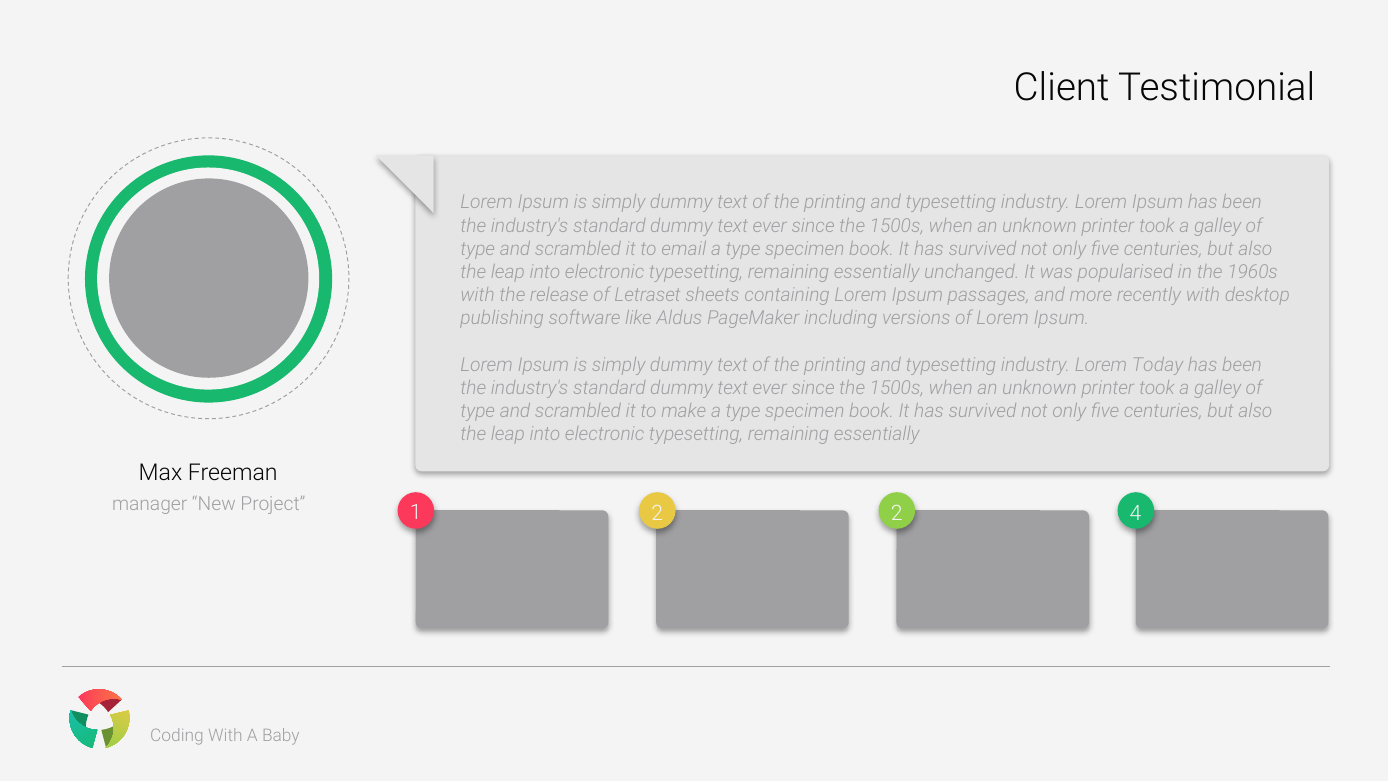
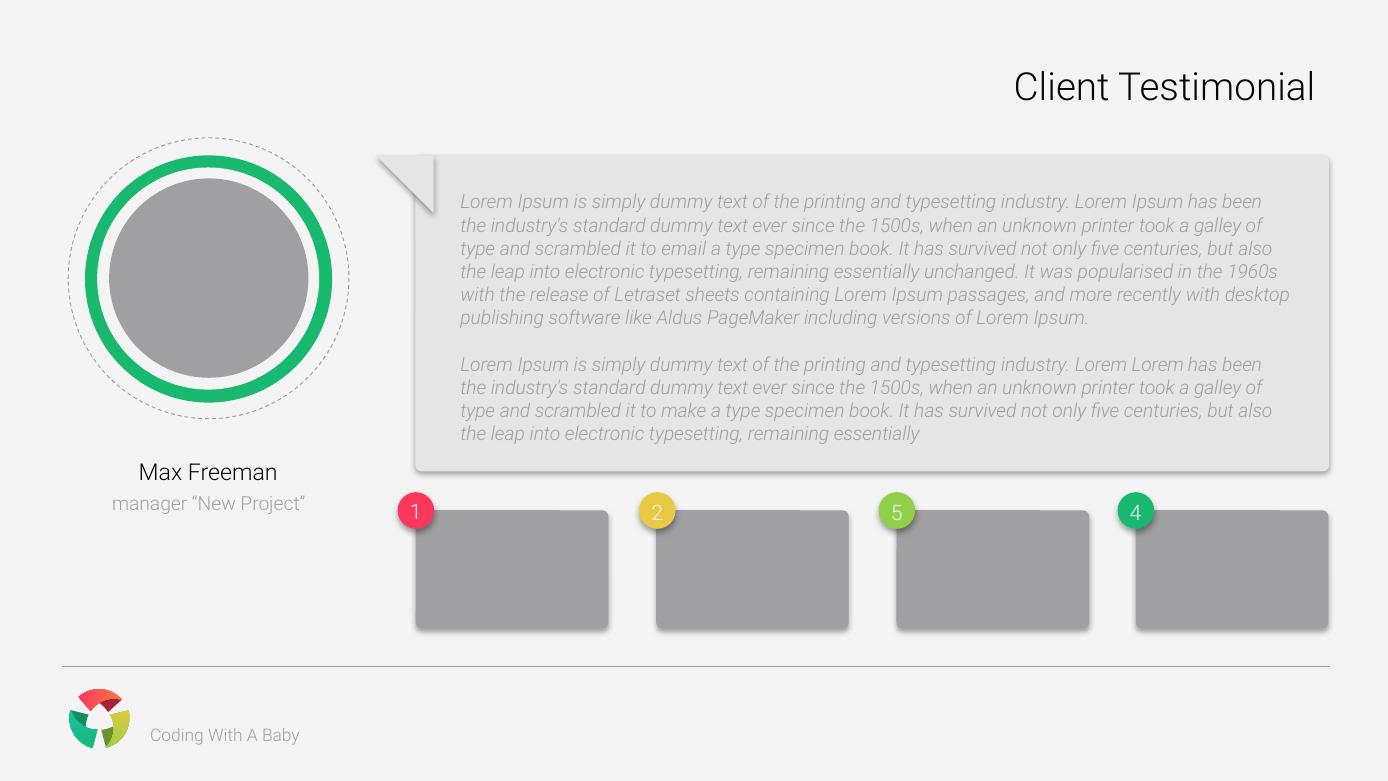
Lorem Today: Today -> Lorem (1158, 365)
2 2: 2 -> 5 (897, 513)
